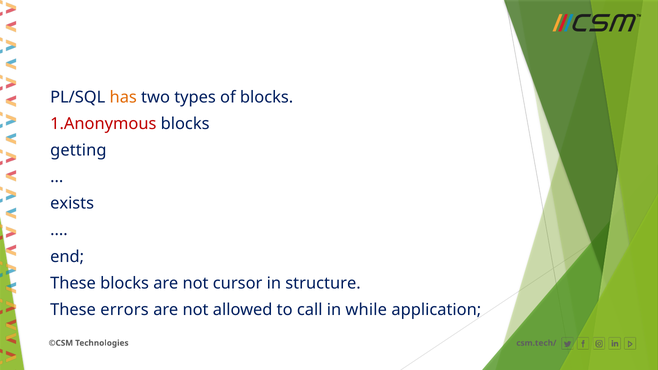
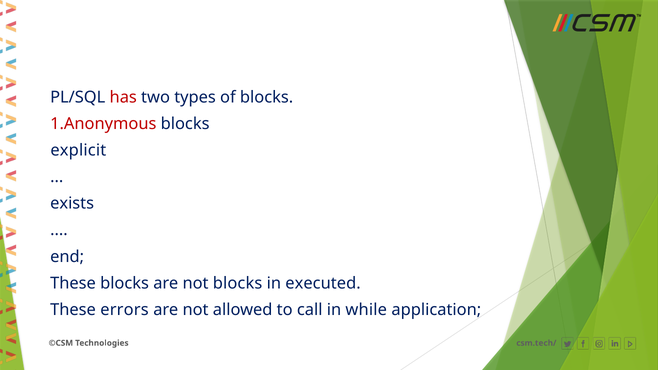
has colour: orange -> red (123, 97)
getting: getting -> explicit (78, 150)
not cursor: cursor -> blocks (238, 283)
structure: structure -> executed (323, 283)
